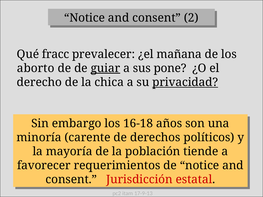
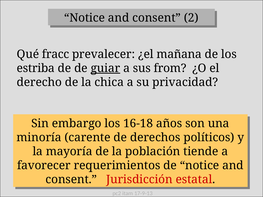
aborto: aborto -> estriba (36, 68)
pone: pone -> from (170, 68)
privacidad underline: present -> none (185, 82)
